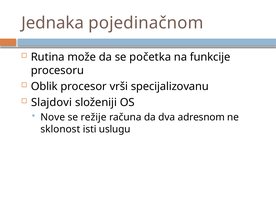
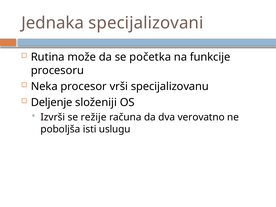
pojedinačnom: pojedinačnom -> specijalizovani (146, 23)
Oblik: Oblik -> Neka (44, 86)
Slajdovi: Slajdovi -> Deljenje (52, 103)
Nove: Nove -> Izvrši (53, 117)
adresnom: adresnom -> verovatno (201, 117)
sklonost: sklonost -> poboljša (60, 129)
